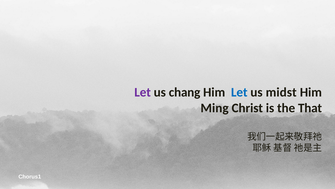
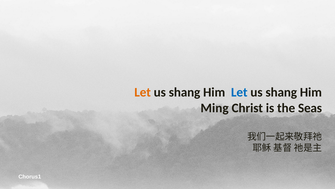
Let colour: purple -> orange (143, 92)
chang: chang -> shang (185, 92)
midst: midst -> shang (281, 92)
That: That -> Seas (310, 108)
